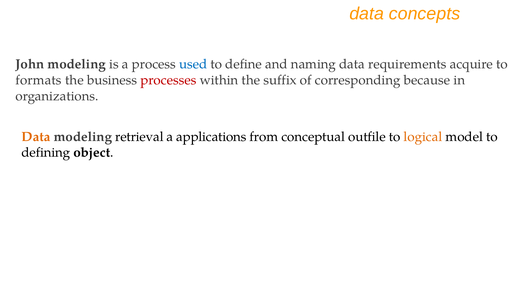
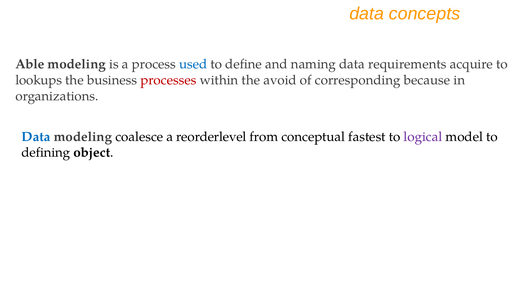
John: John -> Able (30, 64)
formats: formats -> lookups (39, 80)
suffix: suffix -> avoid (280, 80)
Data colour: orange -> blue (36, 137)
retrieval: retrieval -> coalesce (139, 137)
applications: applications -> reorderlevel (211, 137)
outfile: outfile -> fastest (367, 137)
logical colour: orange -> purple (423, 137)
